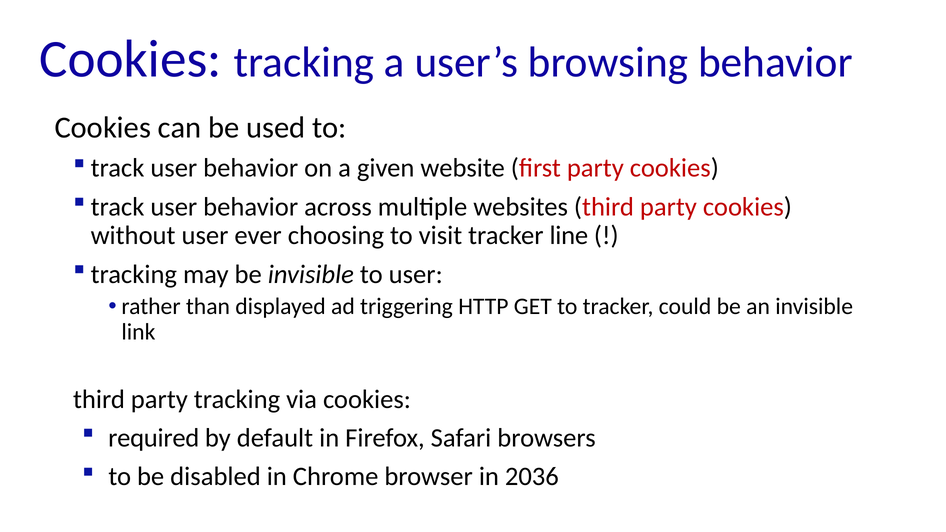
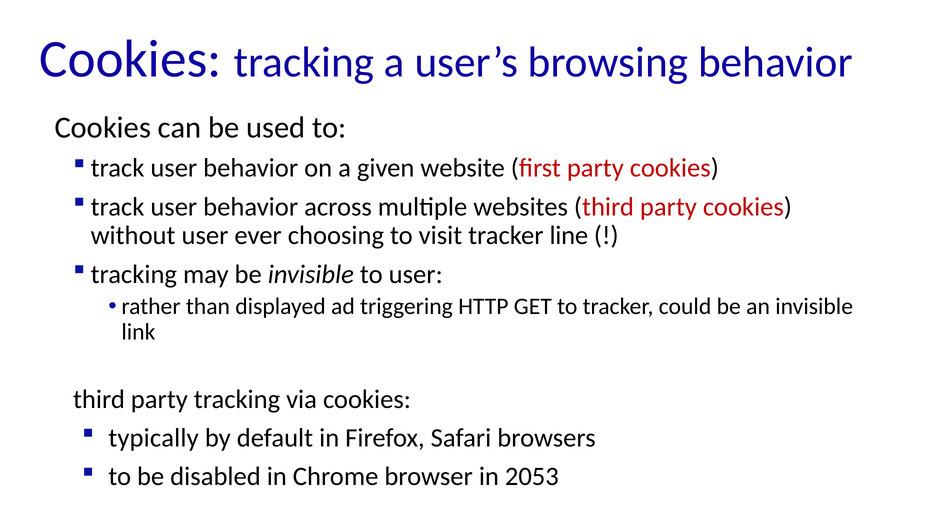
required: required -> typically (154, 438)
2036: 2036 -> 2053 (532, 477)
